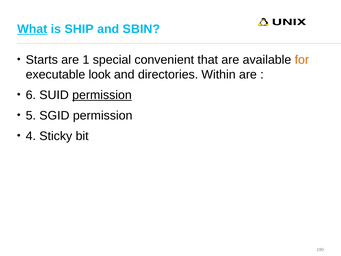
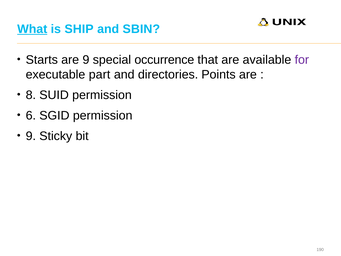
are 1: 1 -> 9 (86, 60)
convenient: convenient -> occurrence (164, 60)
for colour: orange -> purple (302, 60)
look: look -> part (100, 75)
Within: Within -> Points (219, 75)
6: 6 -> 8 (31, 95)
permission underline: present -> none (102, 95)
5: 5 -> 6 (31, 115)
4: 4 -> 9 (31, 136)
